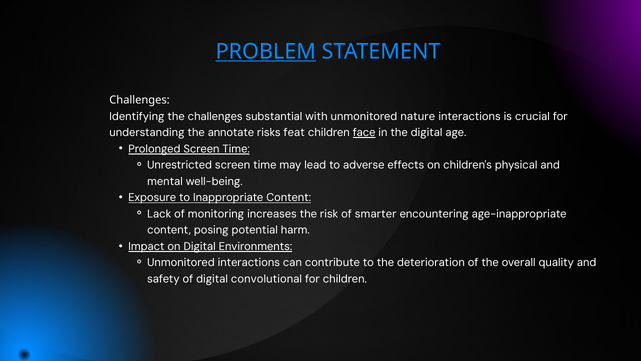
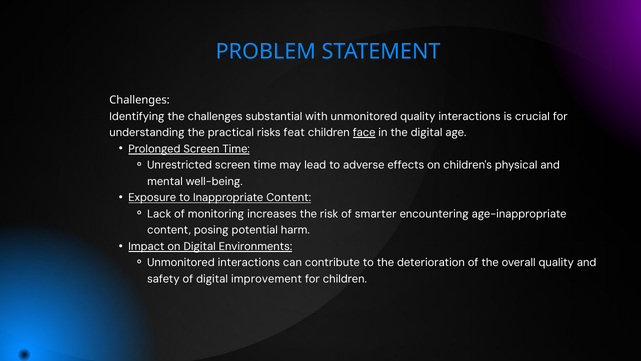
PROBLEM underline: present -> none (266, 52)
unmonitored nature: nature -> quality (418, 116)
annotate: annotate -> practical (231, 132)
convolutional: convolutional -> improvement (266, 279)
